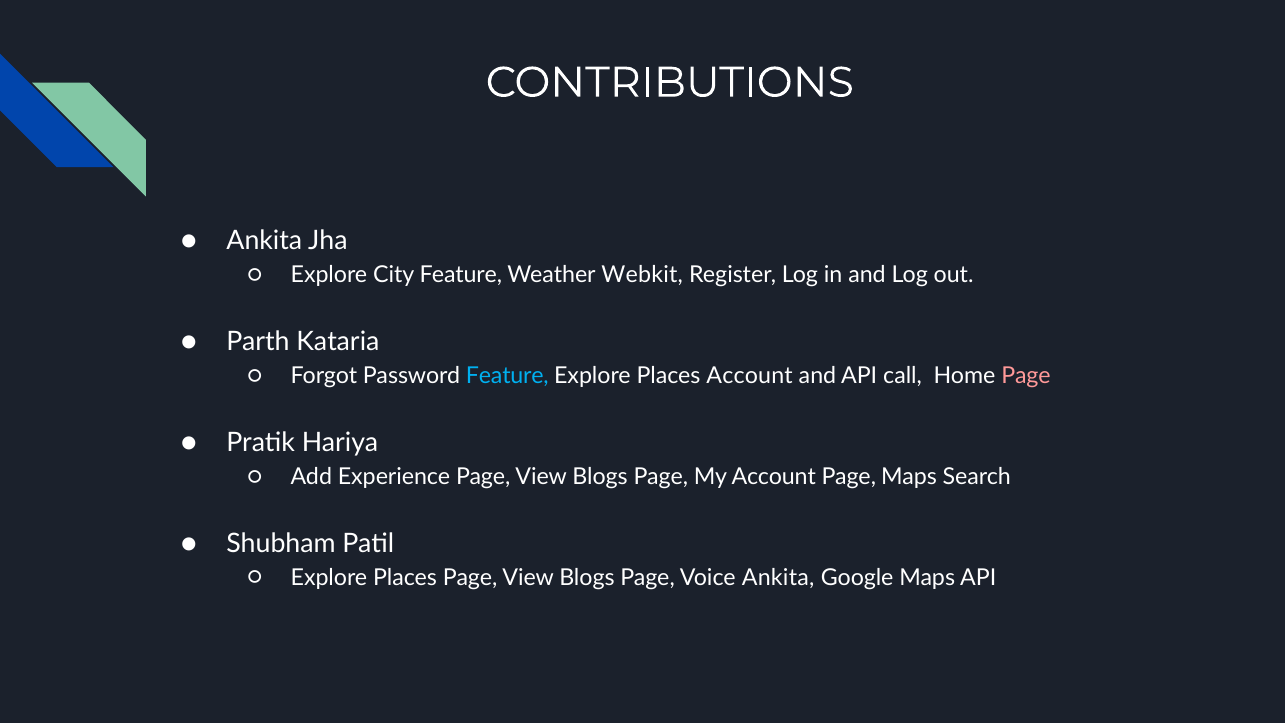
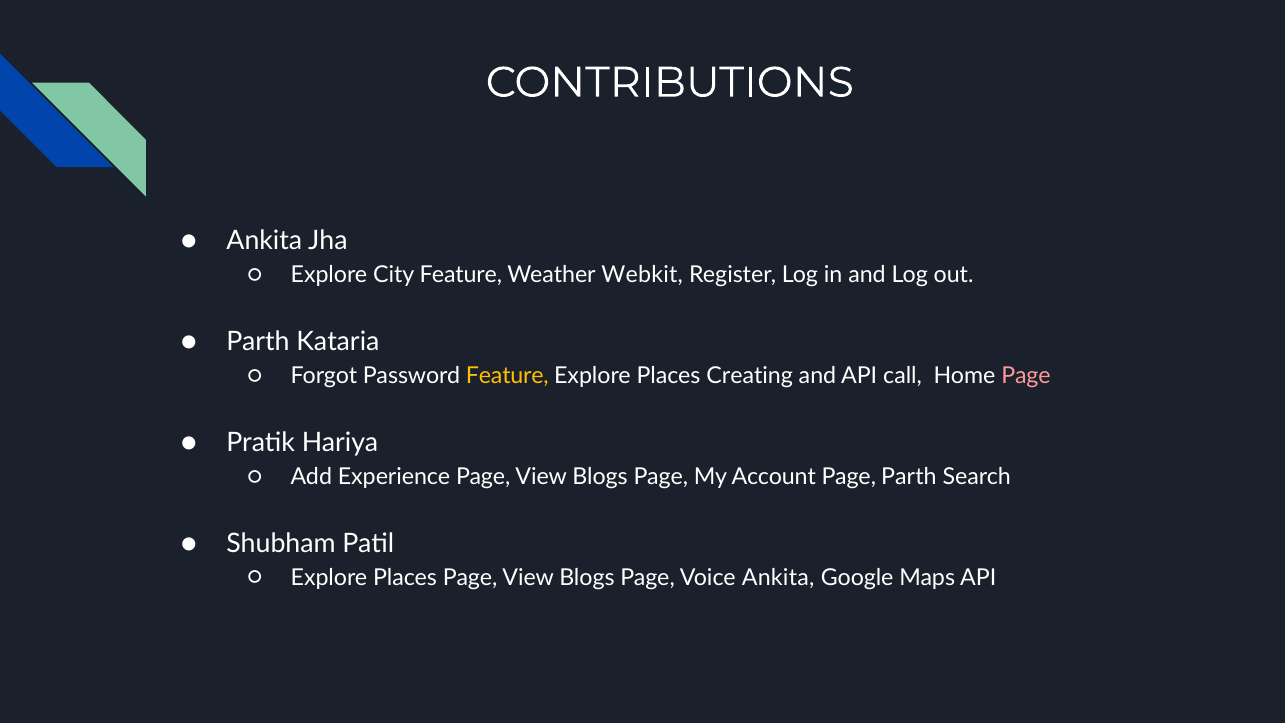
Feature colour: light blue -> yellow (507, 375)
Places Account: Account -> Creating (750, 375)
Page Maps: Maps -> Parth (909, 476)
